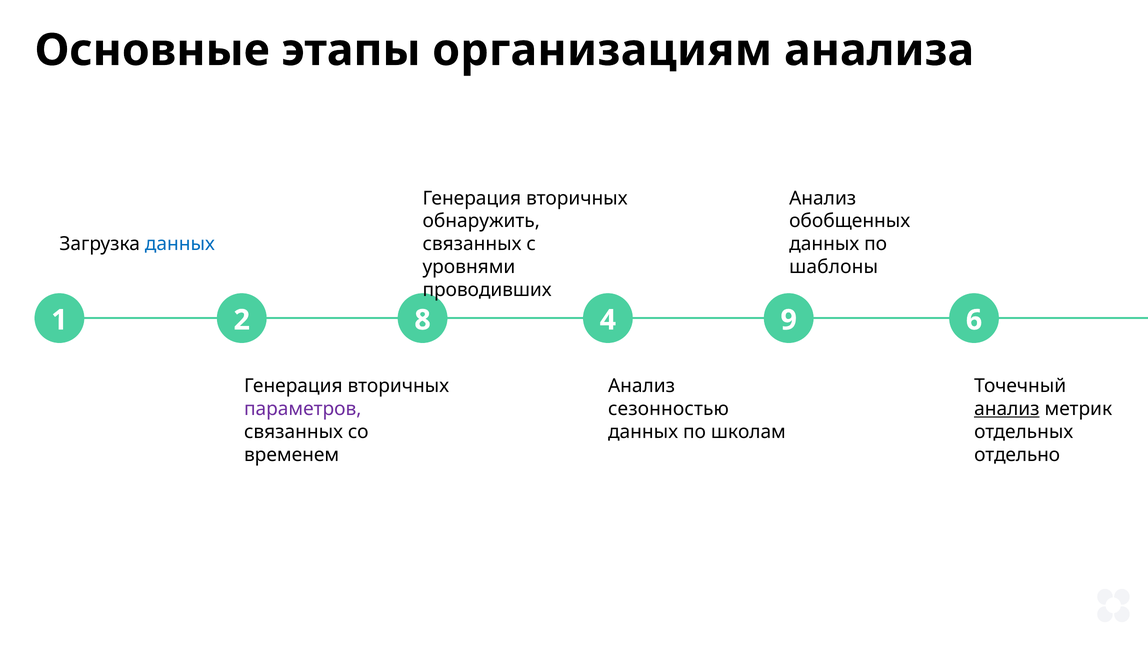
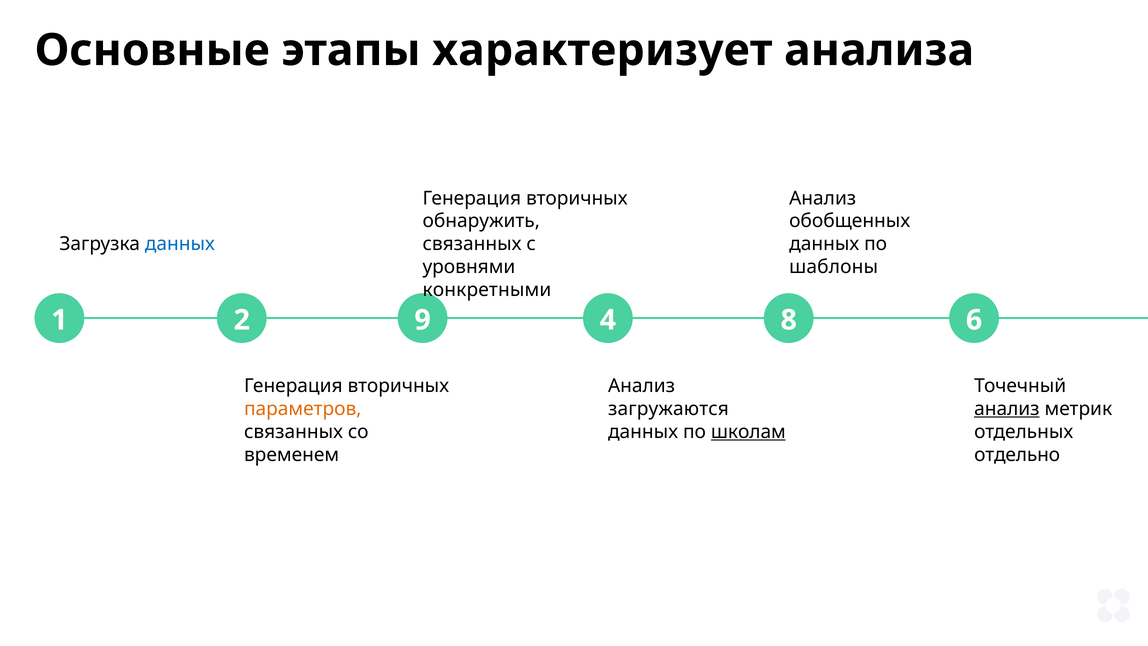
организациям: организациям -> характеризует (602, 50)
проводивших: проводивших -> конкретными (487, 290)
8: 8 -> 9 (423, 320)
9: 9 -> 8 (789, 320)
параметров colour: purple -> orange (303, 409)
сезонностью: сезонностью -> загружаются (668, 409)
школам underline: none -> present (748, 432)
